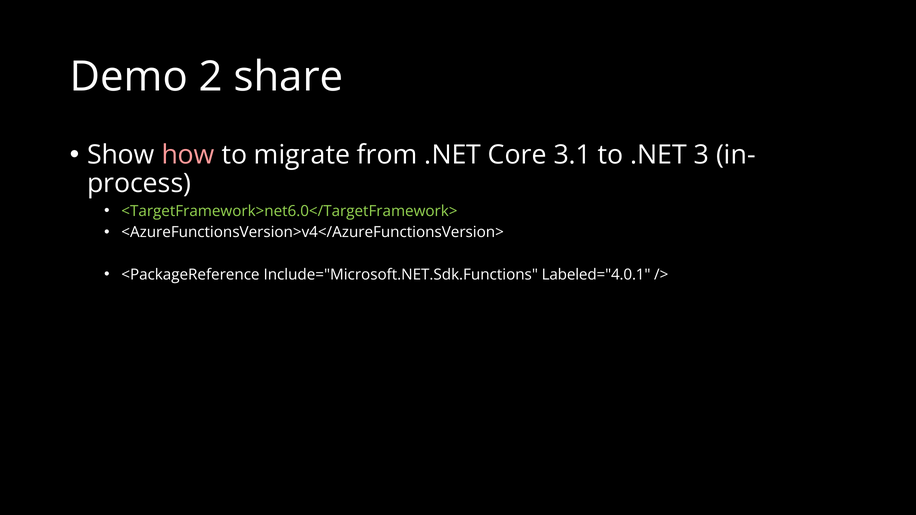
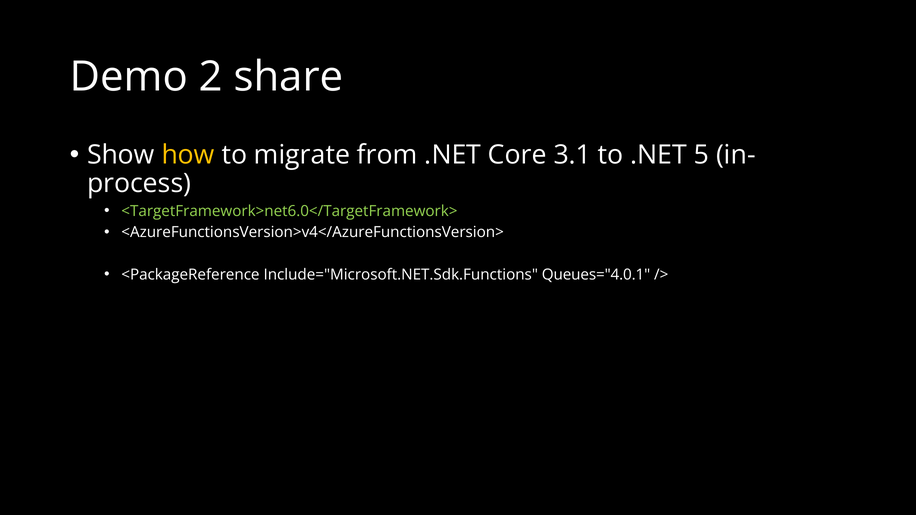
how colour: pink -> yellow (188, 155)
3: 3 -> 5 (702, 155)
Labeled="4.0.1: Labeled="4.0.1 -> Queues="4.0.1 (596, 275)
